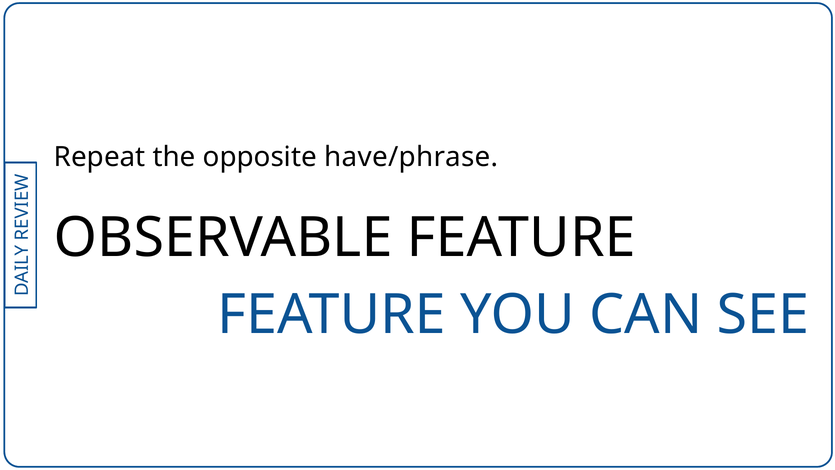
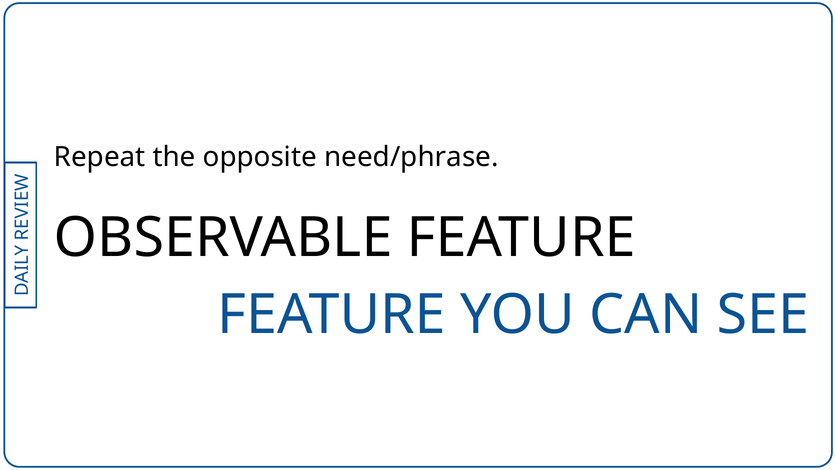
have/phrase: have/phrase -> need/phrase (411, 157)
